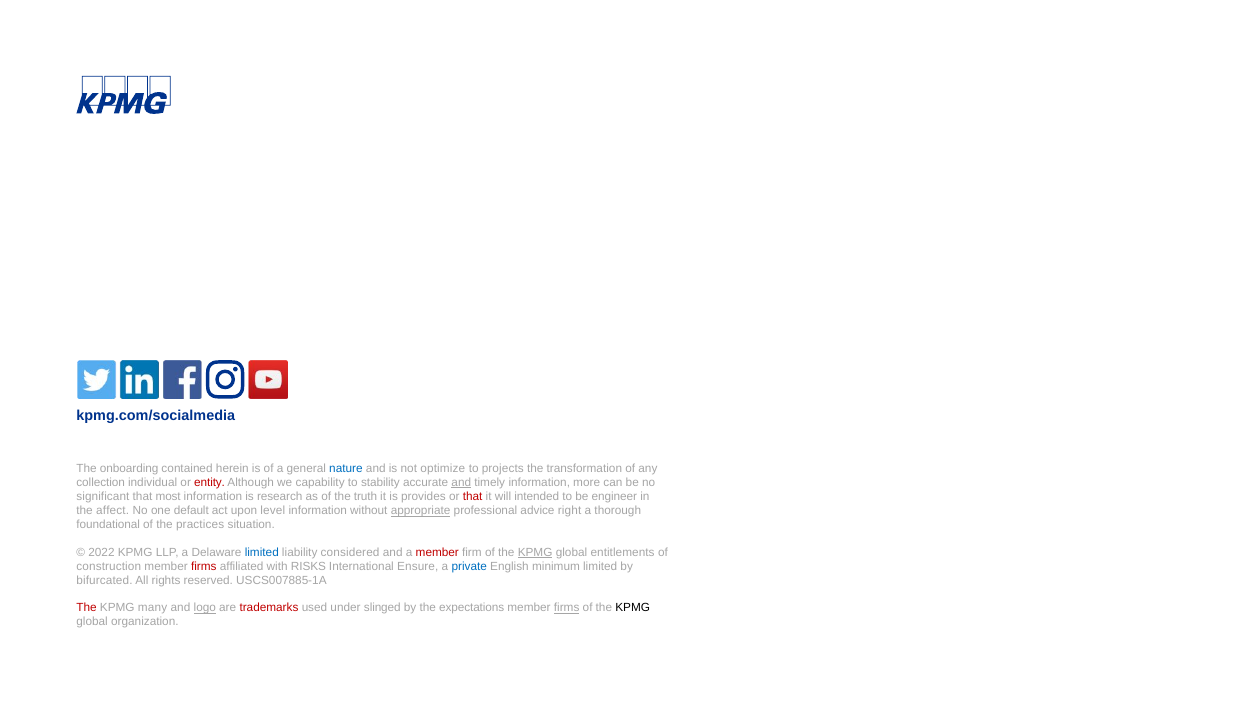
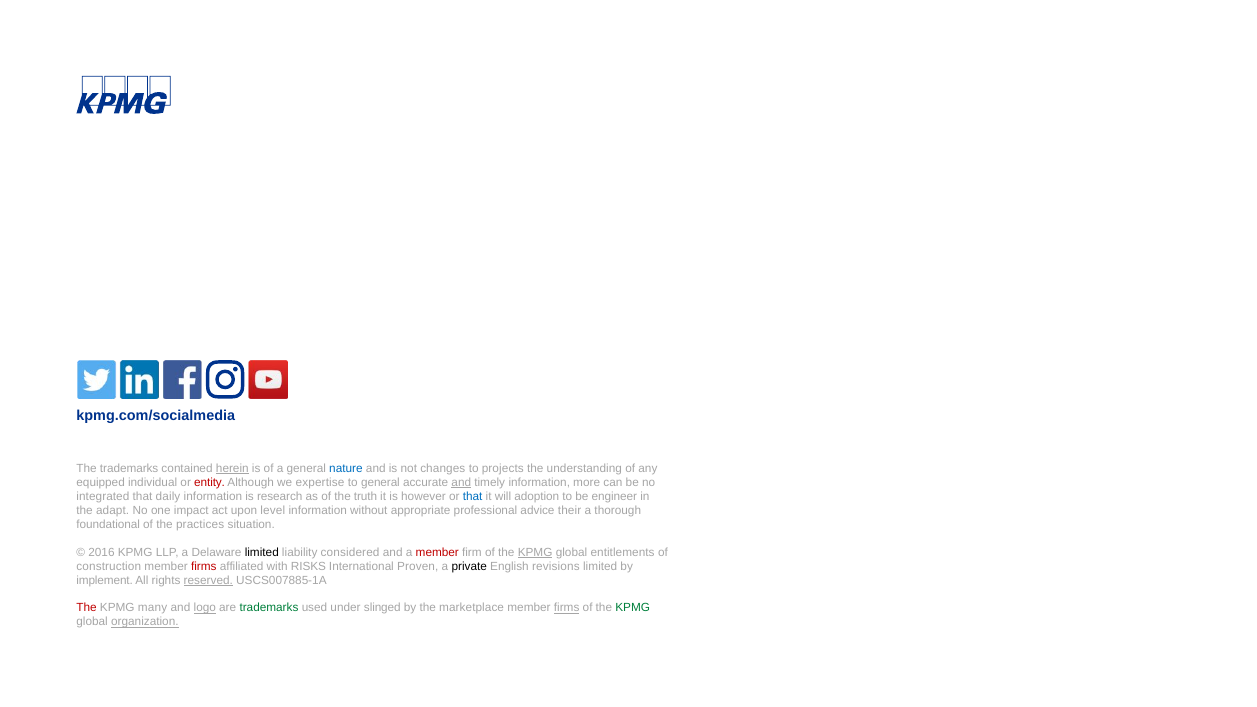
The onboarding: onboarding -> trademarks (129, 468)
herein underline: none -> present (232, 468)
optimize: optimize -> changes (443, 468)
transformation: transformation -> understanding (584, 468)
collection: collection -> equipped (101, 482)
capability: capability -> expertise (320, 482)
to stability: stability -> general (380, 482)
significant: significant -> integrated (103, 497)
most: most -> daily (168, 497)
provides: provides -> however (423, 497)
that colour: red -> blue (473, 497)
intended: intended -> adoption (537, 497)
affect: affect -> adapt (113, 511)
default: default -> impact (191, 511)
appropriate underline: present -> none (421, 511)
right: right -> their (570, 511)
2022: 2022 -> 2016 (101, 552)
limited colour: blue -> black (262, 552)
Ensure: Ensure -> Proven (418, 566)
private colour: blue -> black (469, 566)
minimum: minimum -> revisions (556, 566)
bifurcated: bifurcated -> implement (105, 581)
reserved underline: none -> present (208, 581)
trademarks colour: red -> green (269, 608)
expectations: expectations -> marketplace (472, 608)
KPMG colour: black -> green (633, 608)
organization underline: none -> present (145, 622)
